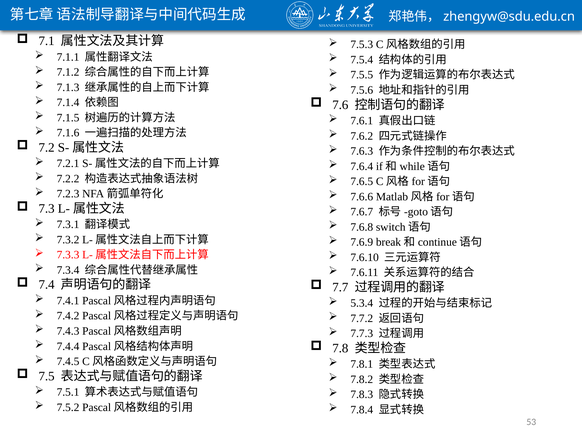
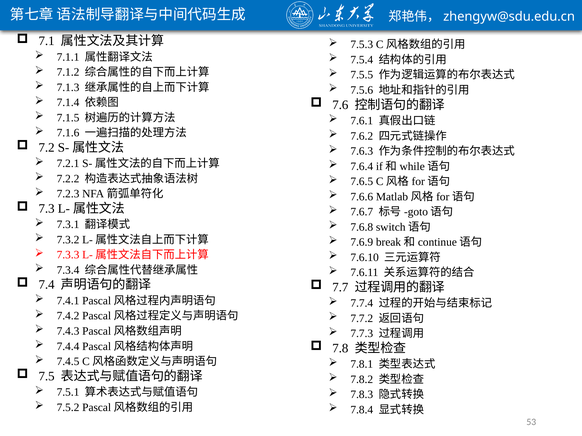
5.3.4: 5.3.4 -> 7.7.4 (362, 304)
